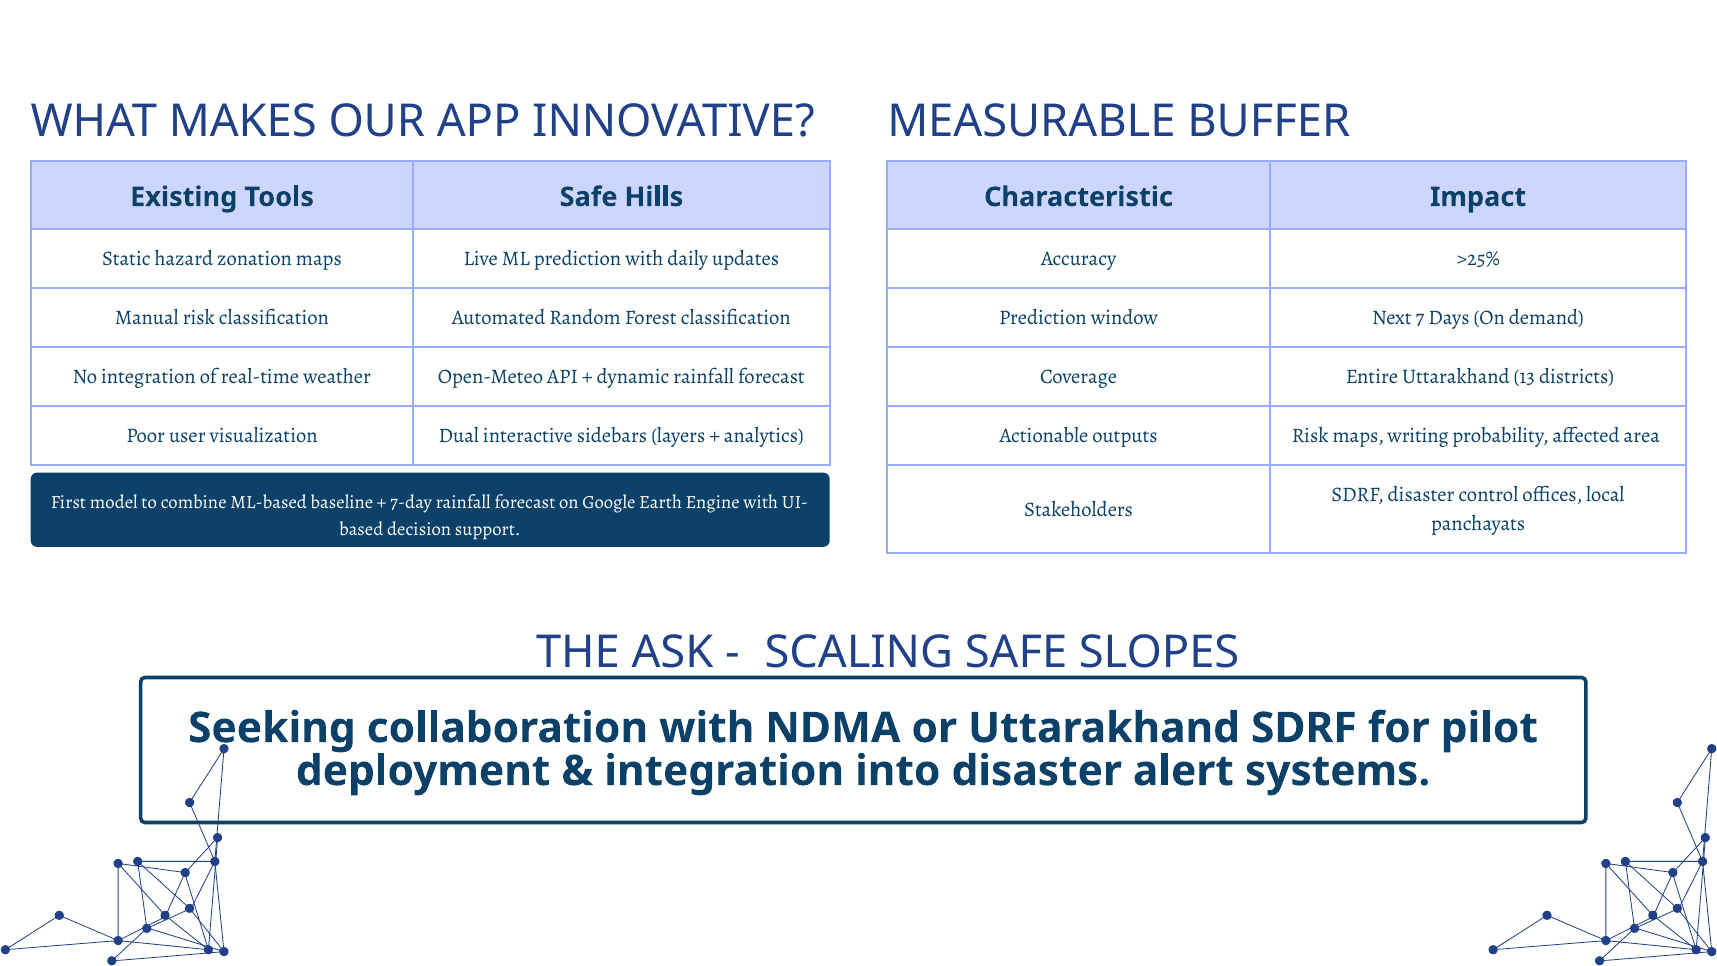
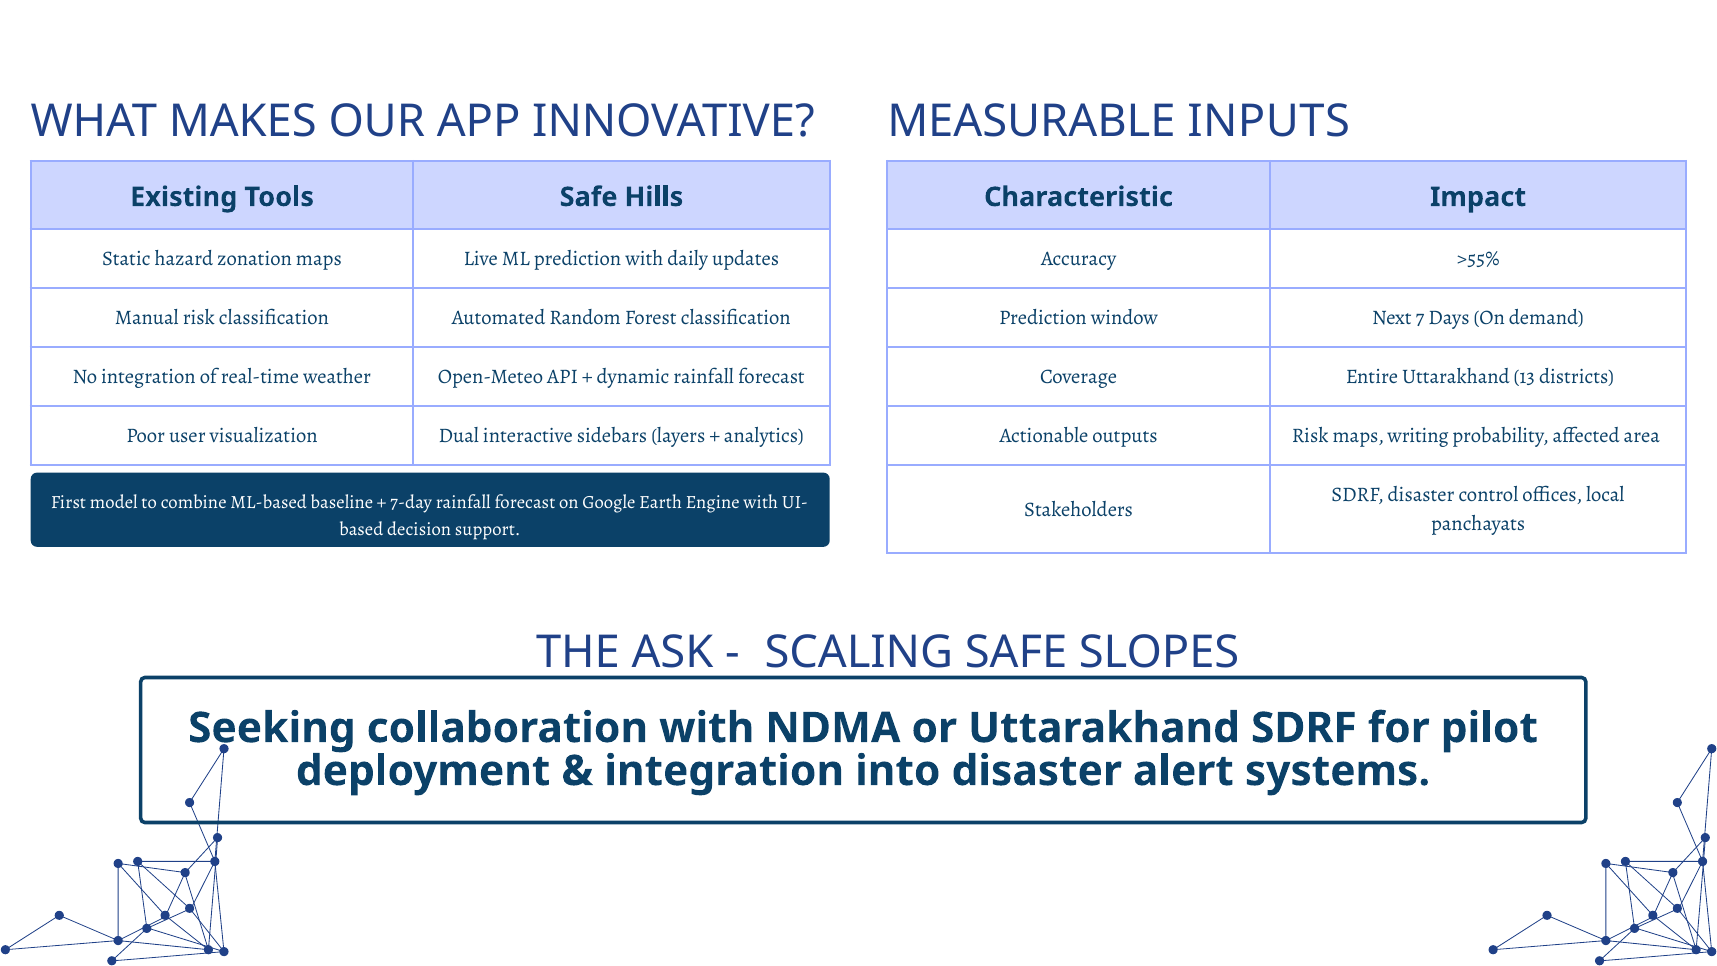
BUFFER: BUFFER -> INPUTS (1269, 122)
>25%: >25% -> >55% (1478, 259)
